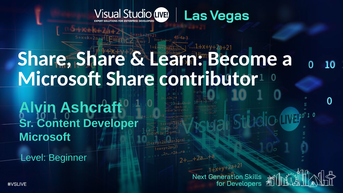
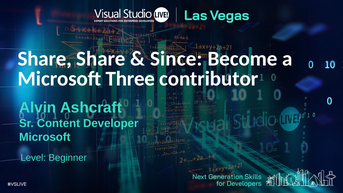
Learn: Learn -> Since (176, 59)
Microsoft Share: Share -> Three (130, 79)
